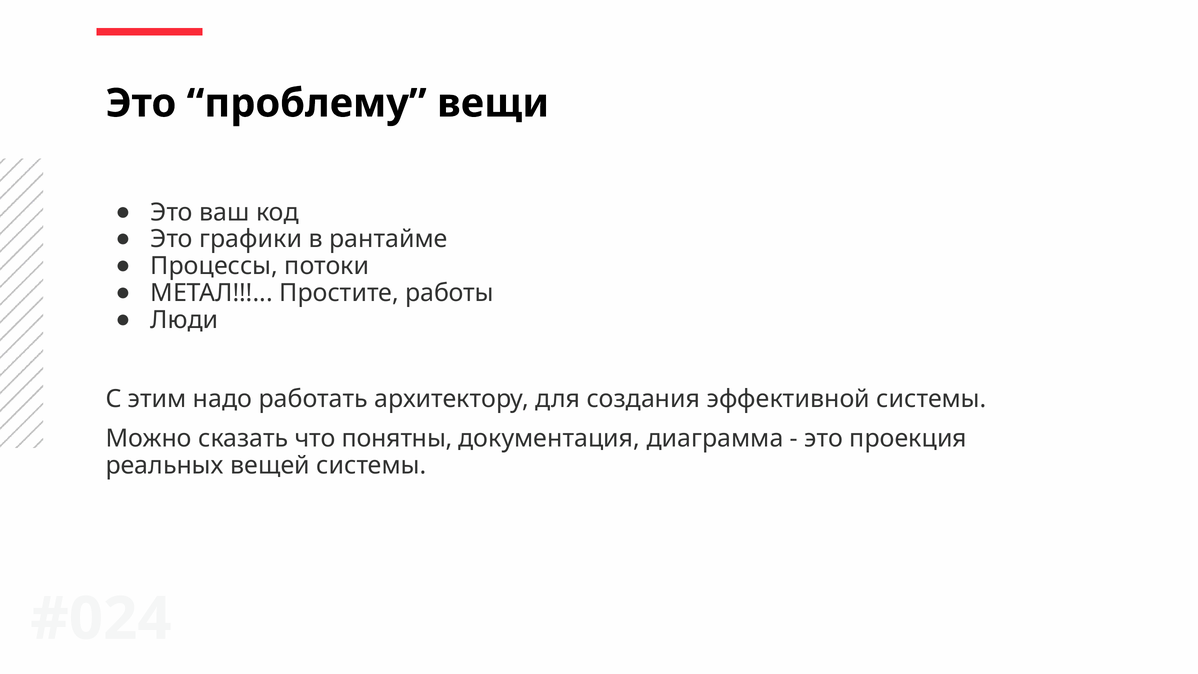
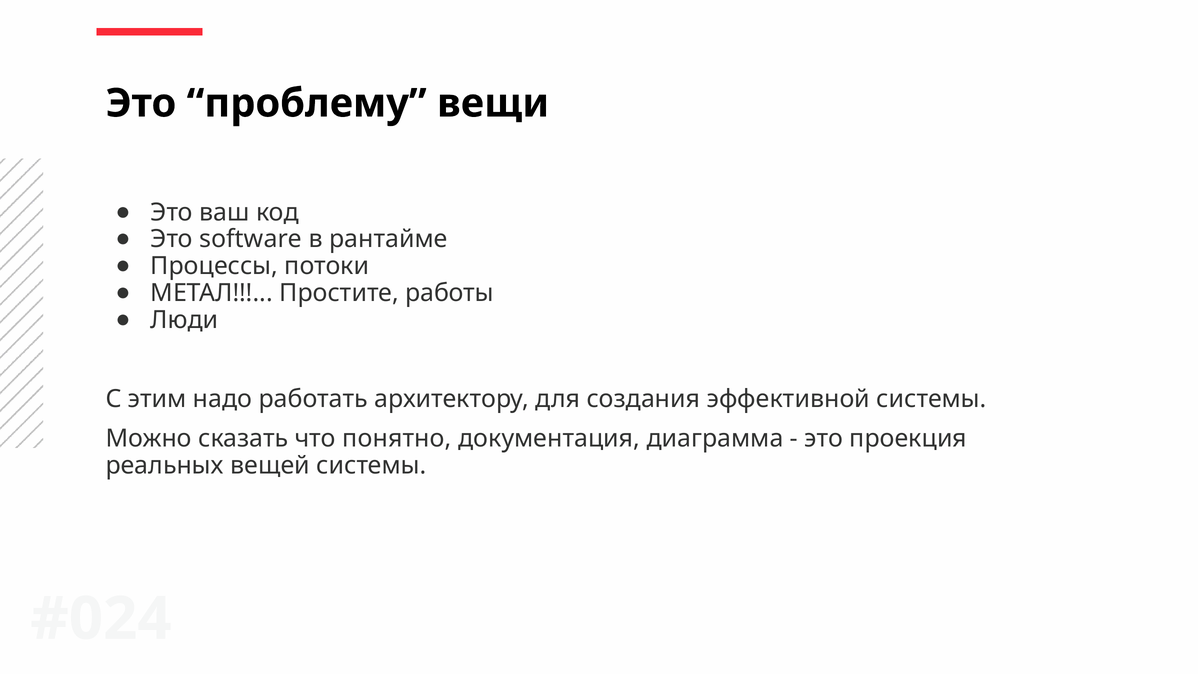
графики: графики -> software (251, 239)
понятны: понятны -> понятно (397, 438)
